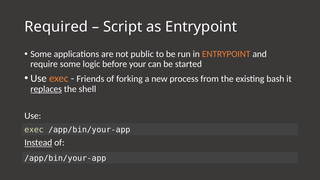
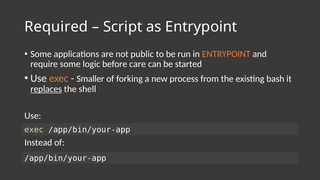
your: your -> care (138, 64)
Friends: Friends -> Smaller (90, 79)
Instead underline: present -> none (38, 143)
